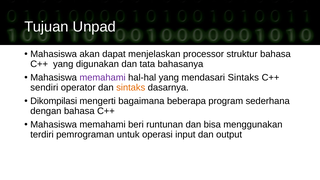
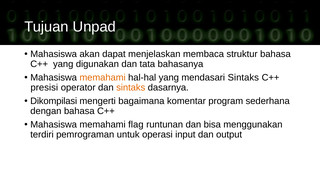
processor: processor -> membaca (203, 54)
memahami colour: purple -> orange (103, 78)
sendiri: sendiri -> presisi (44, 88)
beberapa: beberapa -> komentar (186, 101)
beri: beri -> flag (136, 125)
